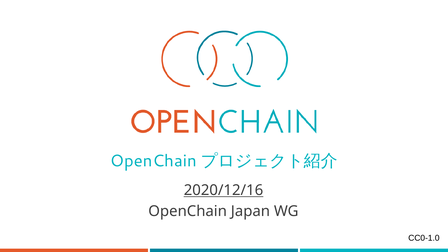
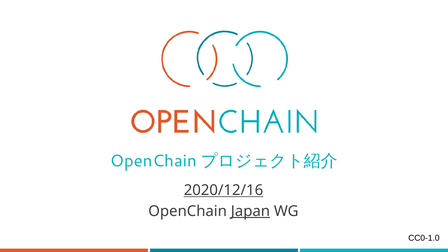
Japan underline: none -> present (250, 211)
